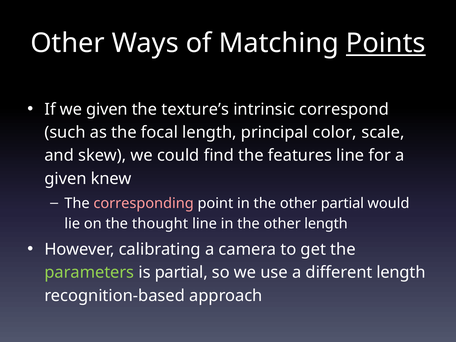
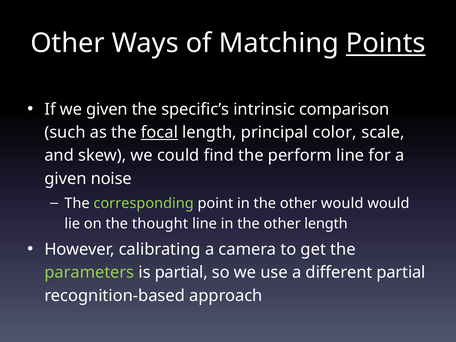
texture’s: texture’s -> specific’s (195, 109)
correspond: correspond -> comparison (344, 109)
focal underline: none -> present (159, 132)
features: features -> perform (300, 156)
knew: knew -> noise (111, 179)
corresponding colour: pink -> light green (144, 203)
other partial: partial -> would (342, 203)
different length: length -> partial (401, 273)
